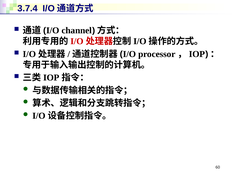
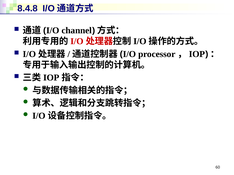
3.7.4: 3.7.4 -> 8.4.8 (28, 8)
